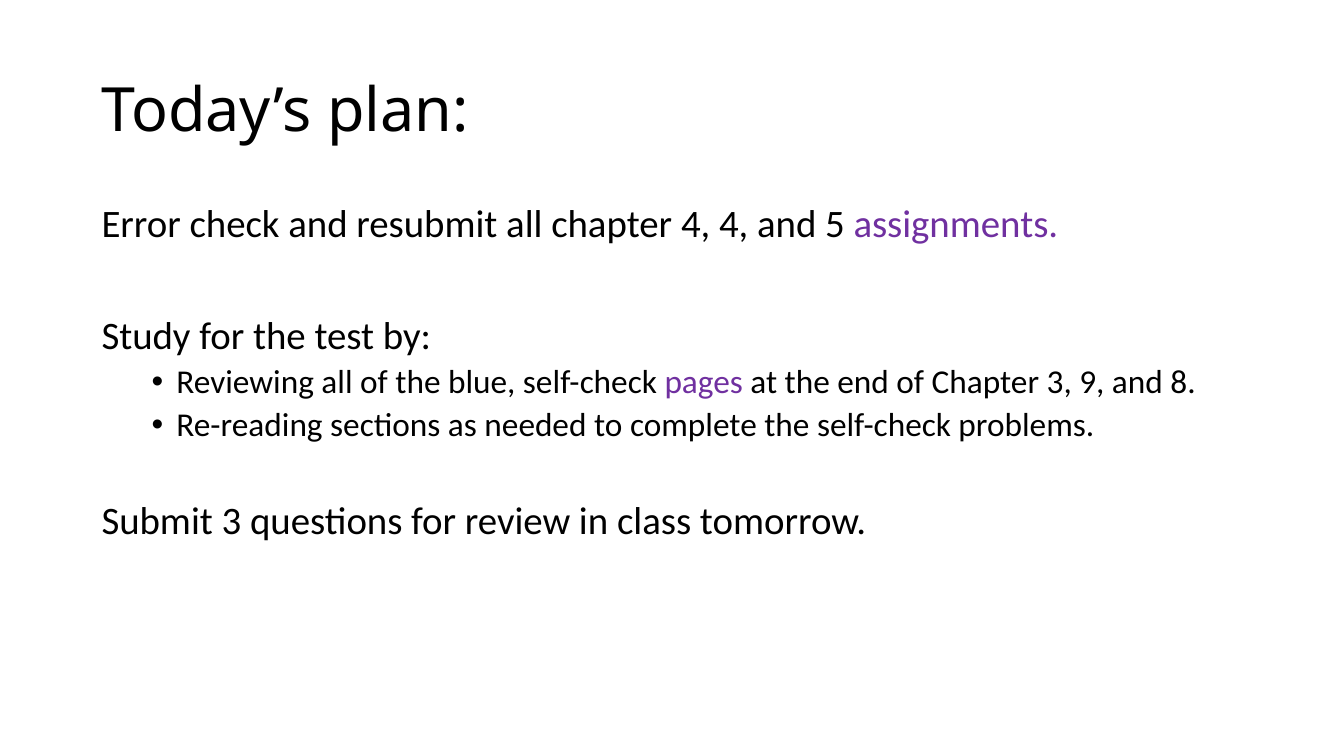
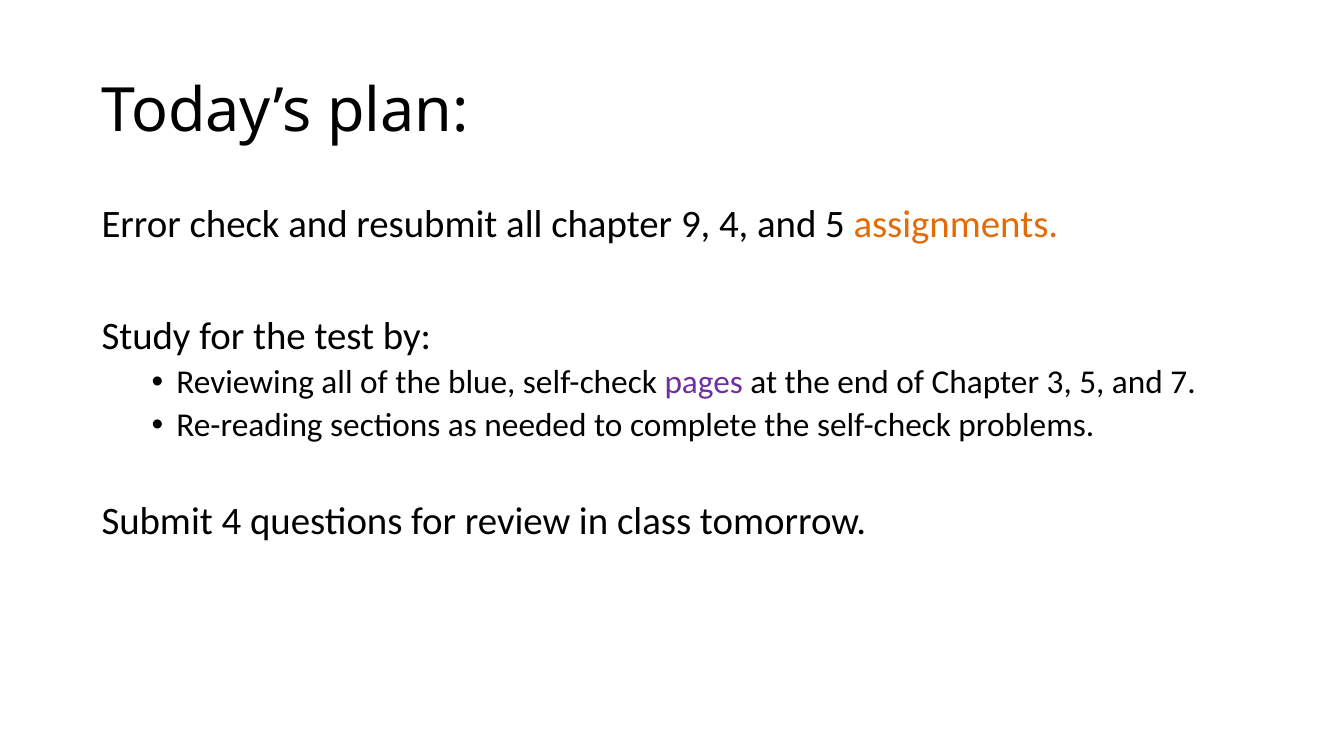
chapter 4: 4 -> 9 (696, 225)
assignments colour: purple -> orange (956, 225)
3 9: 9 -> 5 (1092, 383)
8: 8 -> 7 (1183, 383)
Submit 3: 3 -> 4 (232, 521)
